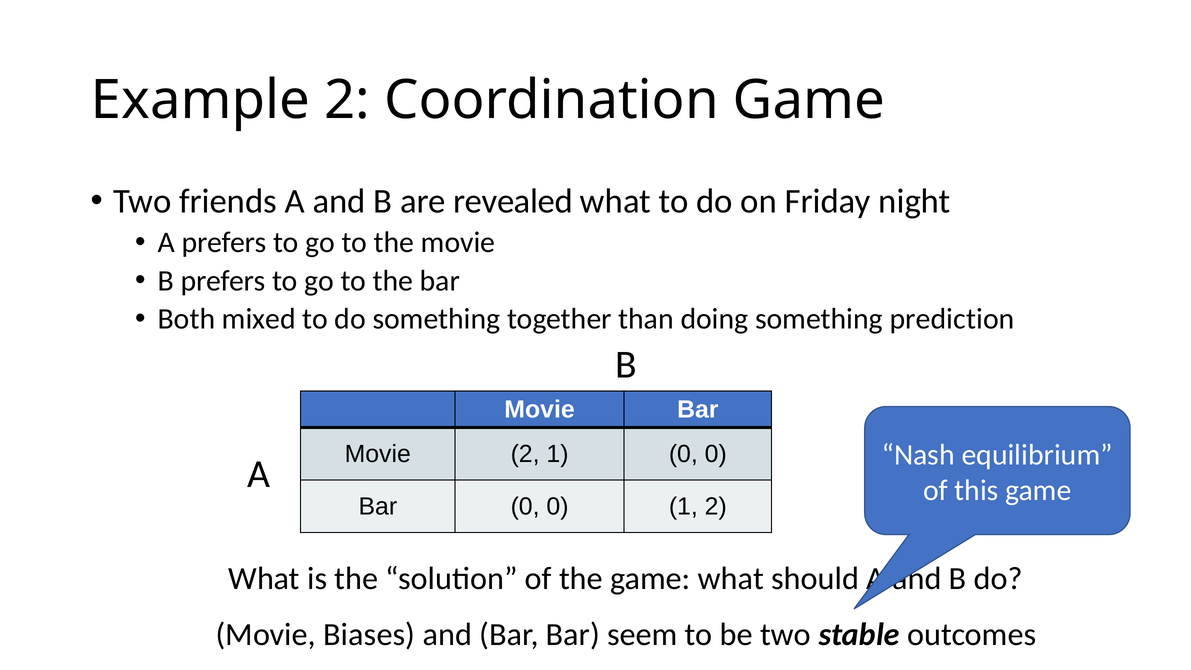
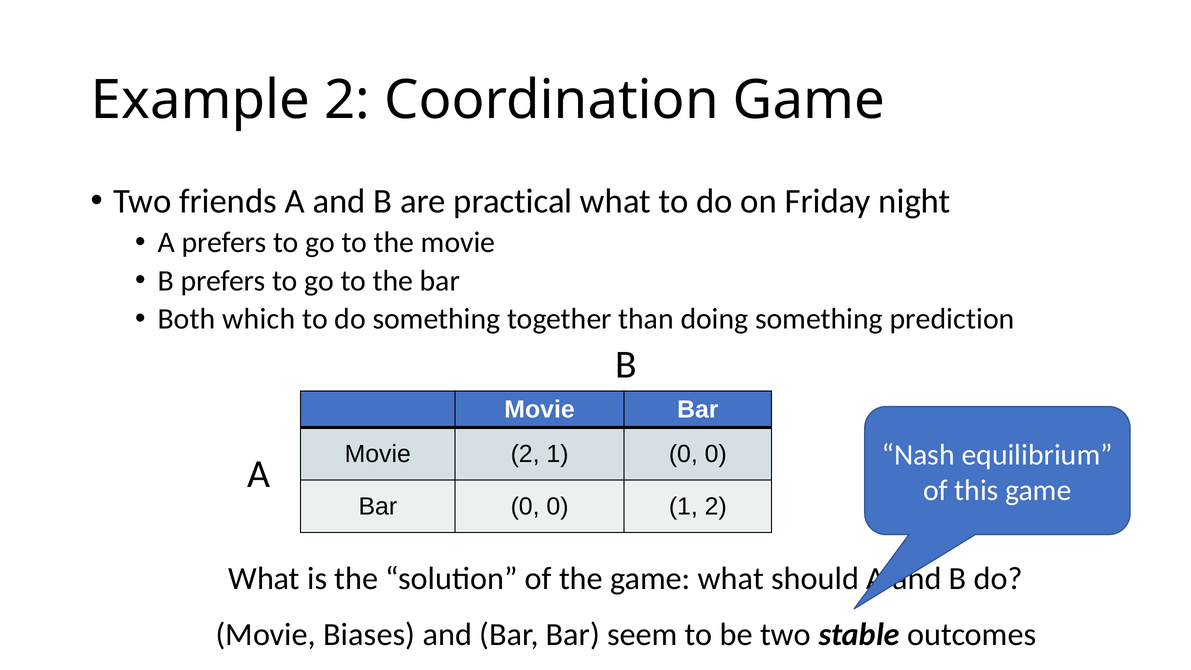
revealed: revealed -> practical (513, 201)
mixed: mixed -> which (259, 319)
